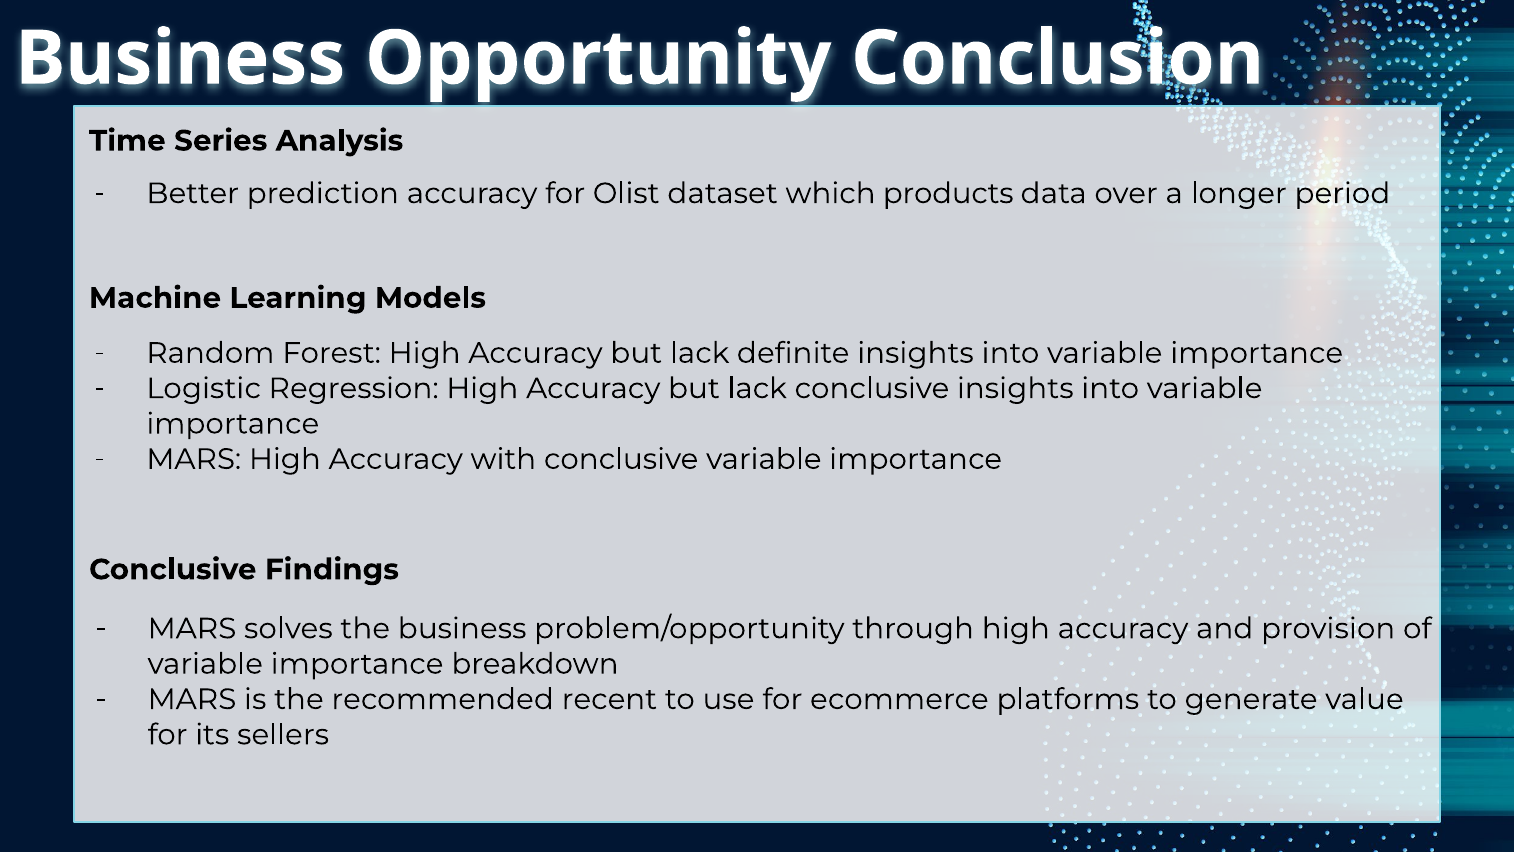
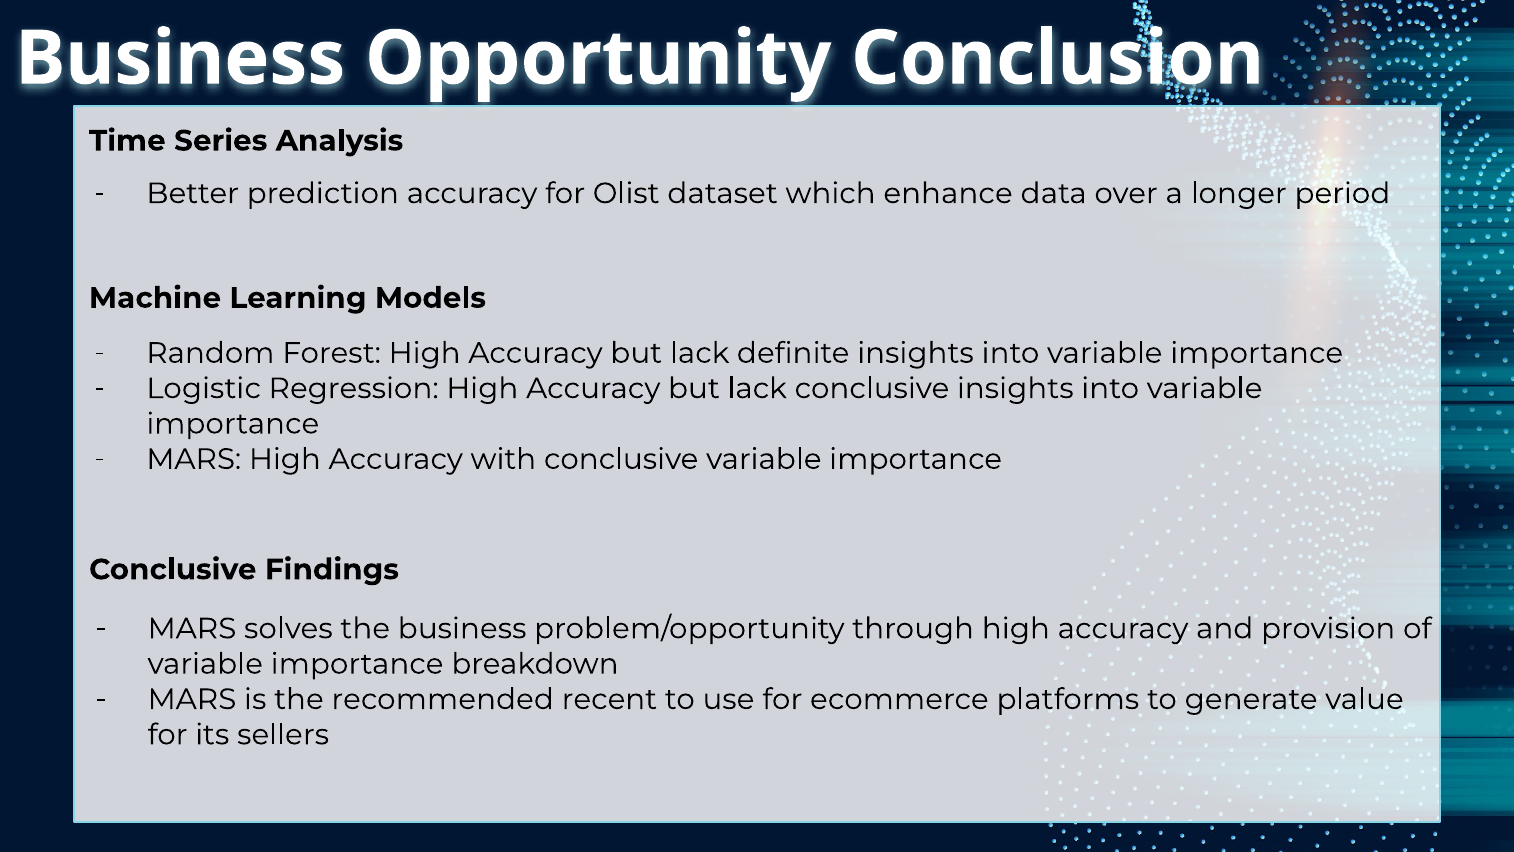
products: products -> enhance (948, 193)
